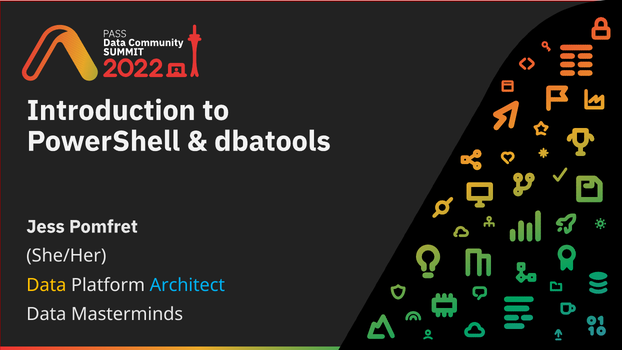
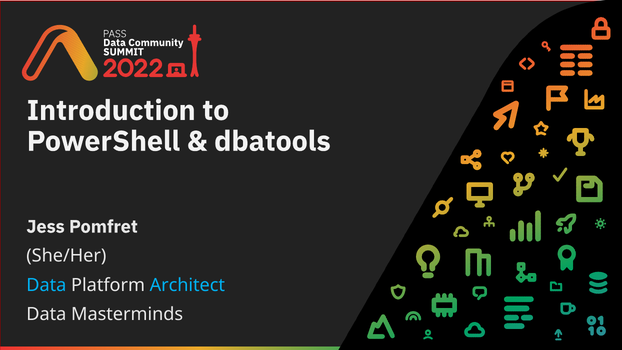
Data colour: yellow -> light blue (46, 285)
